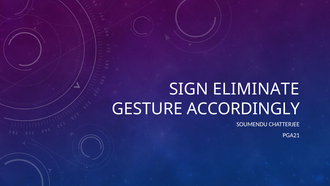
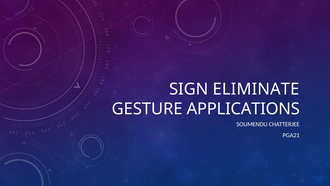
ACCORDINGLY: ACCORDINGLY -> APPLICATIONS (243, 109)
